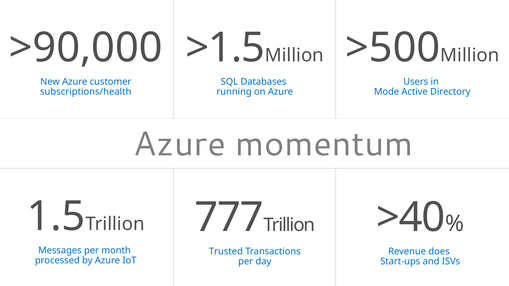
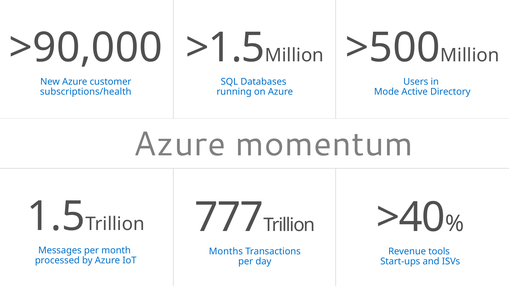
does: does -> tools (439, 252)
Trusted: Trusted -> Months (226, 252)
